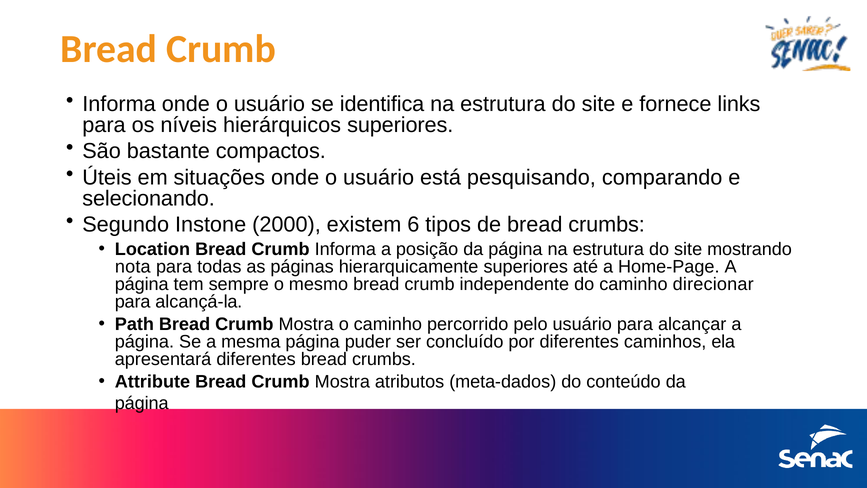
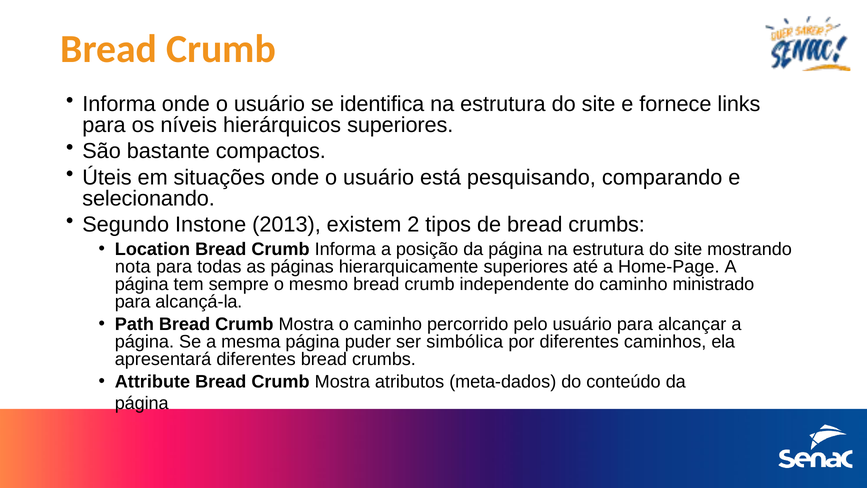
2000: 2000 -> 2013 (286, 224)
6: 6 -> 2 (413, 224)
direcionar: direcionar -> ministrado (713, 284)
concluído: concluído -> simbólica (465, 342)
